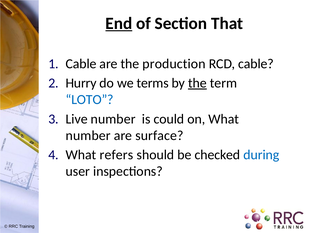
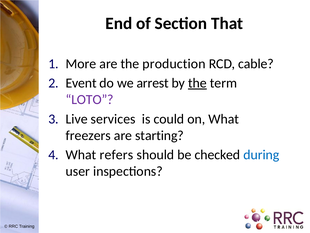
End underline: present -> none (119, 23)
Cable: Cable -> More (81, 64)
Hurry: Hurry -> Event (81, 83)
terms: terms -> arrest (153, 83)
LOTO colour: blue -> purple (90, 99)
Live number: number -> services (113, 119)
number: number -> freezers (88, 135)
surface: surface -> starting (160, 135)
